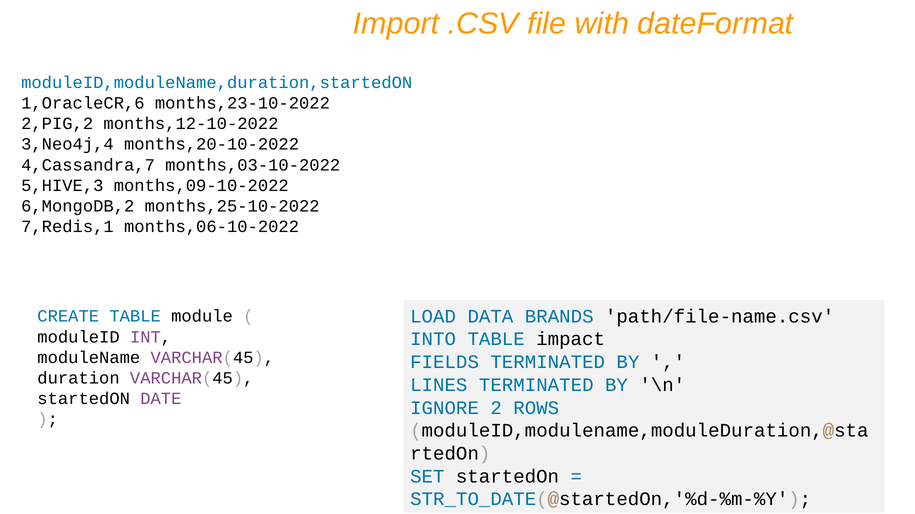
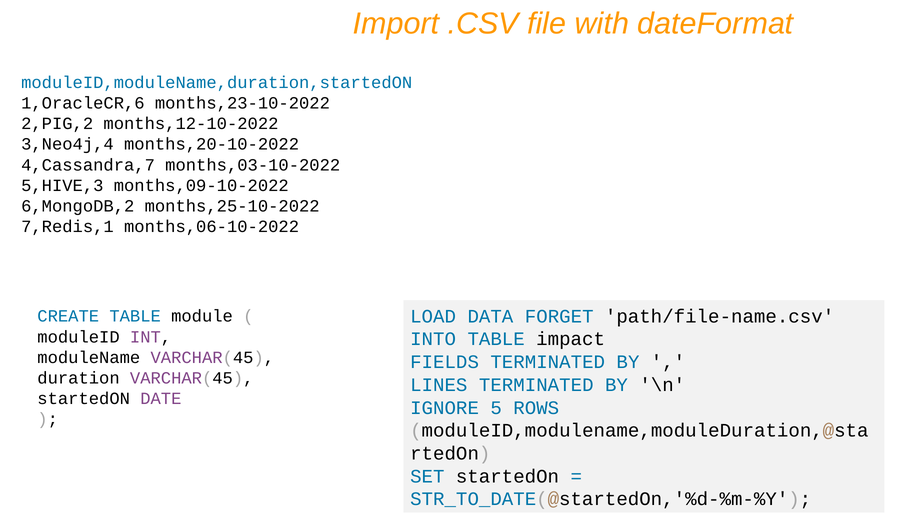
BRANDS: BRANDS -> FORGET (559, 317)
2: 2 -> 5 (496, 408)
